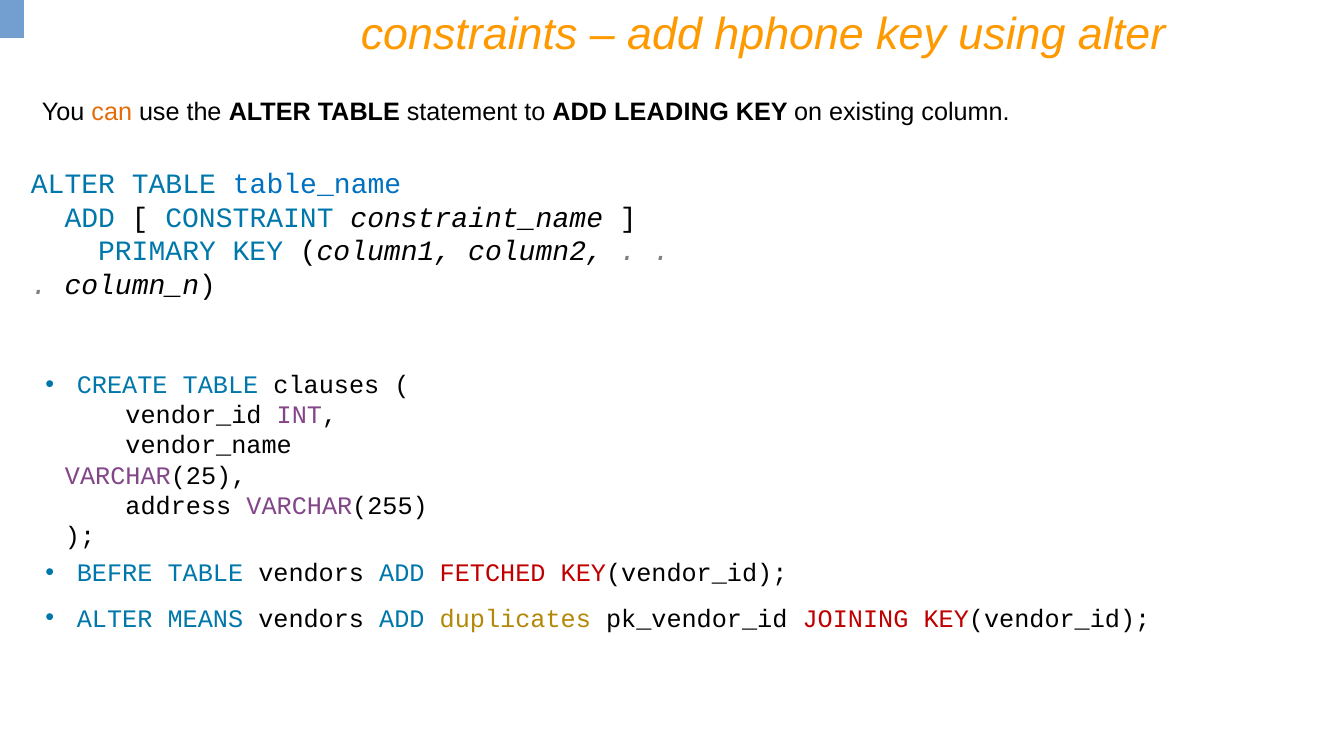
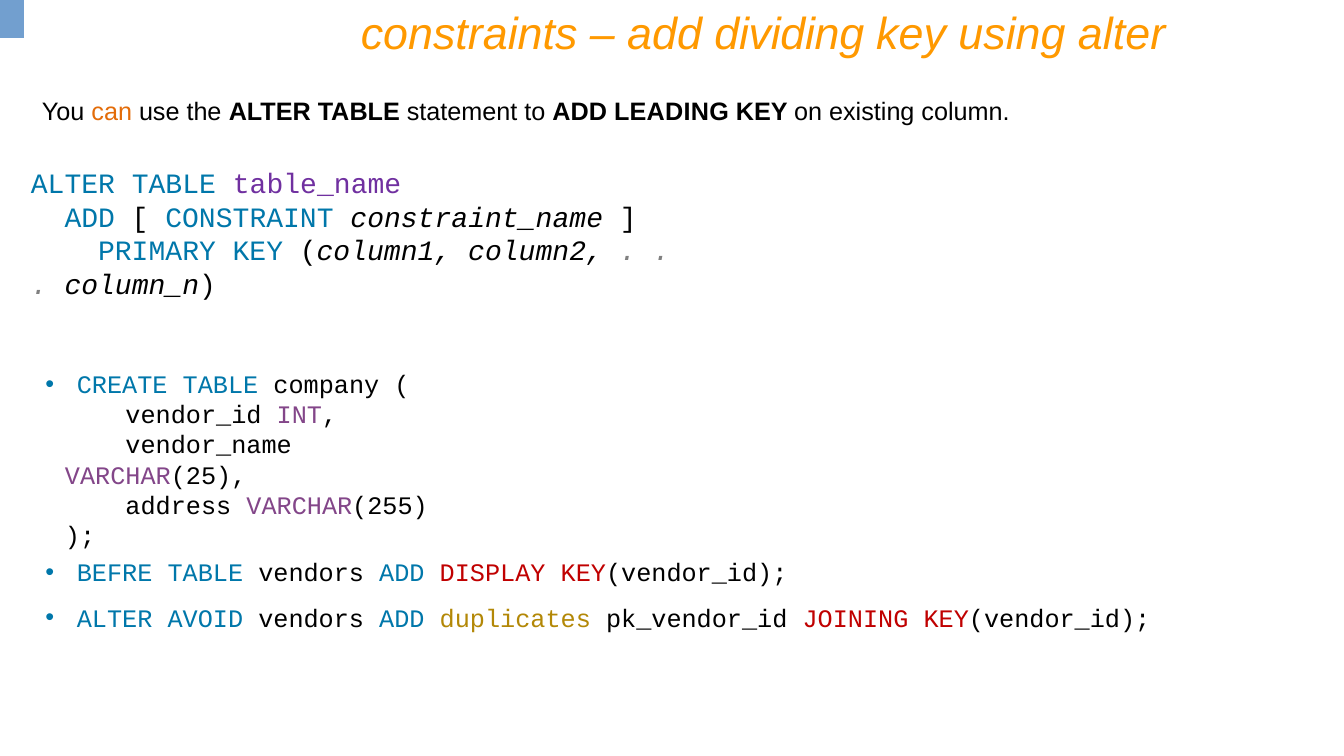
hphone: hphone -> dividing (789, 35)
table_name colour: blue -> purple (317, 184)
clauses: clauses -> company (326, 385)
FETCHED: FETCHED -> DISPLAY (493, 574)
MEANS: MEANS -> AVOID (205, 619)
